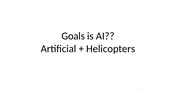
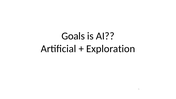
Helicopters: Helicopters -> Exploration (111, 49)
